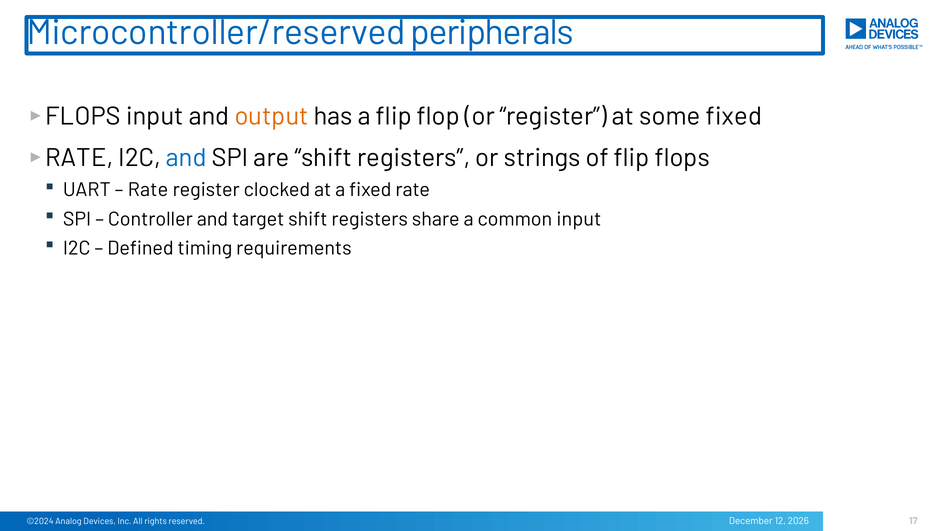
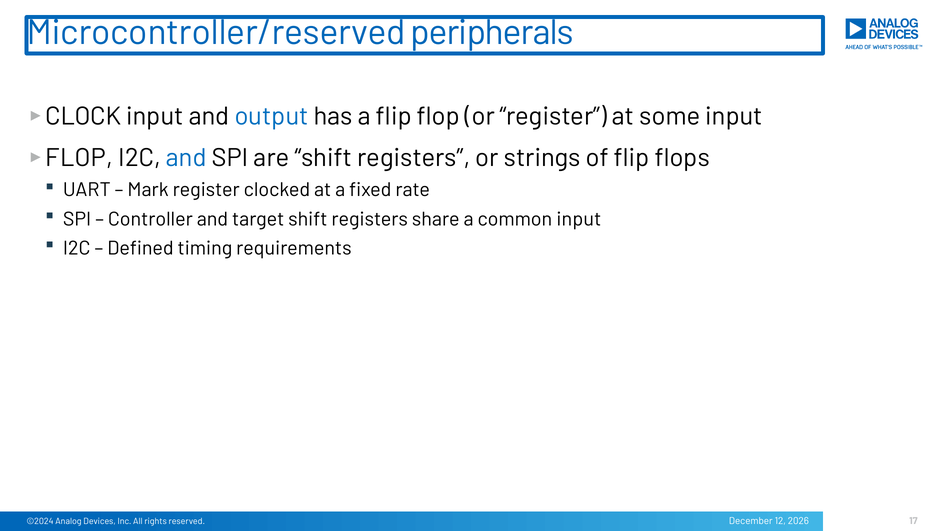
FLOPS: FLOPS -> CLOCK (83, 116)
output colour: orange -> blue (272, 116)
some fixed: fixed -> input (734, 116)
RATE: RATE -> FLOP (79, 158)
Rate: Rate -> Mark (148, 190)
